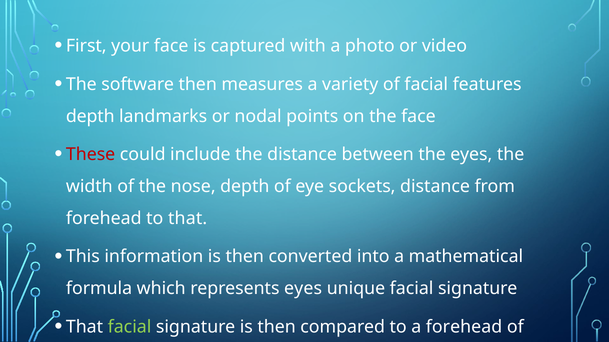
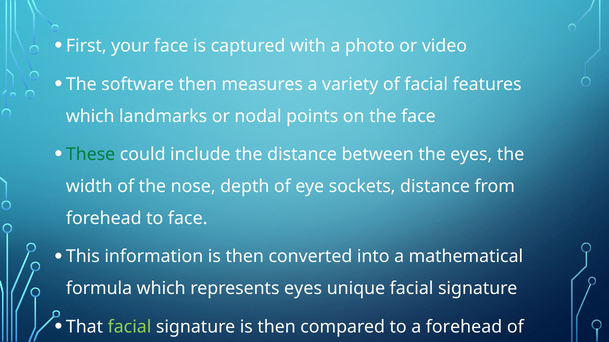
depth: depth -> which (90, 116)
These colour: red -> green (91, 155)
to that: that -> face (188, 219)
